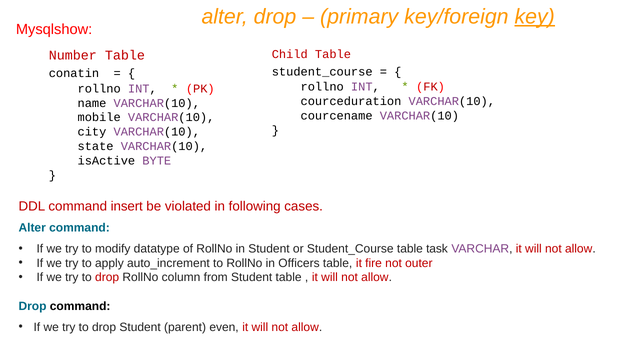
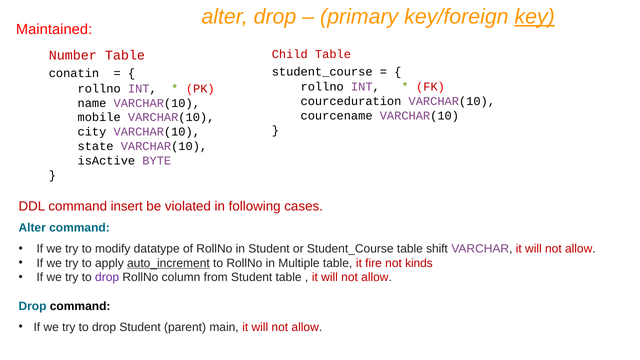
Mysqlshow: Mysqlshow -> Maintained (54, 30)
task: task -> shift (437, 249)
auto_increment underline: none -> present (168, 263)
Officers: Officers -> Multiple (299, 263)
outer: outer -> kinds (419, 263)
drop colour: red -> purple (107, 277)
even: even -> main (224, 327)
